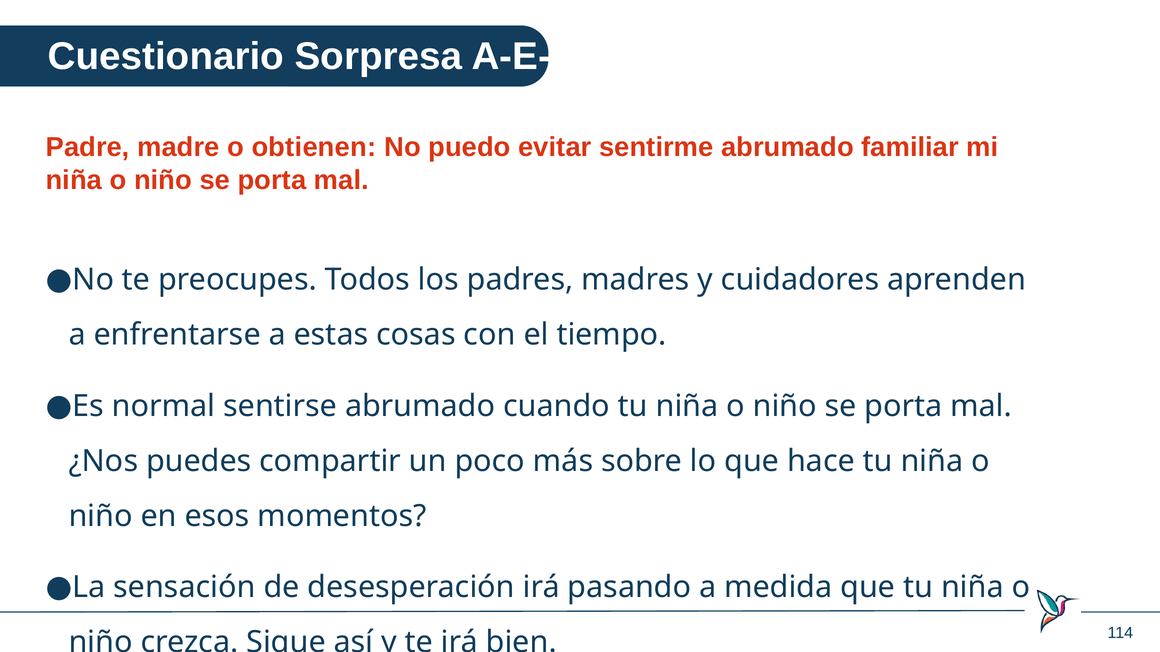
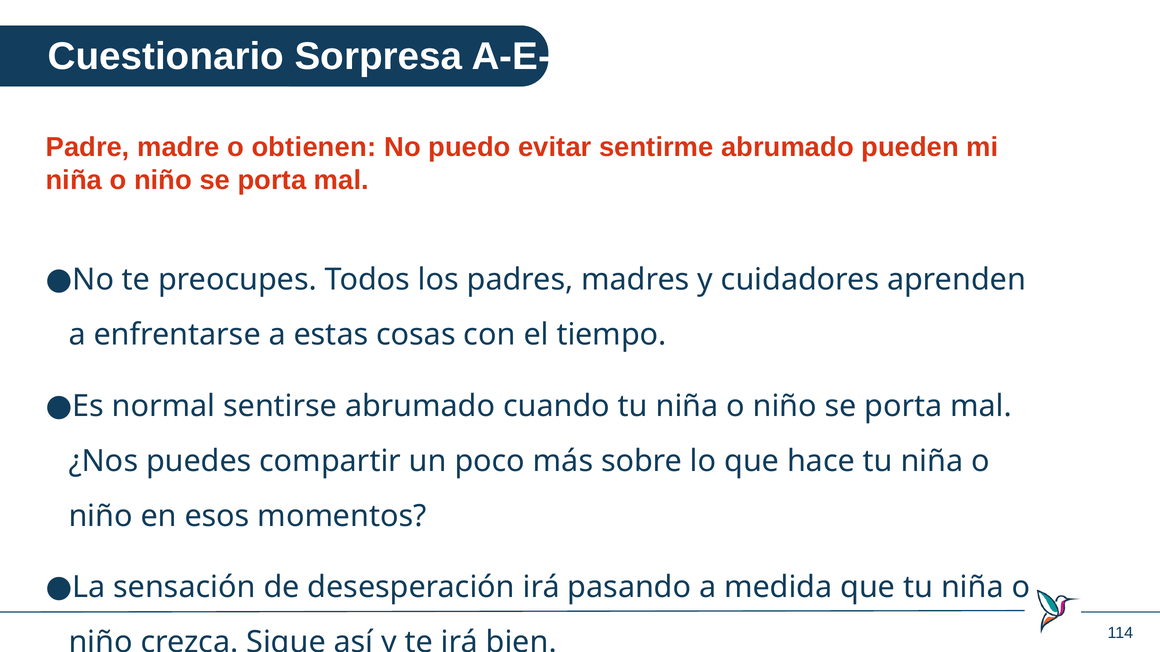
familiar: familiar -> pueden (910, 147)
